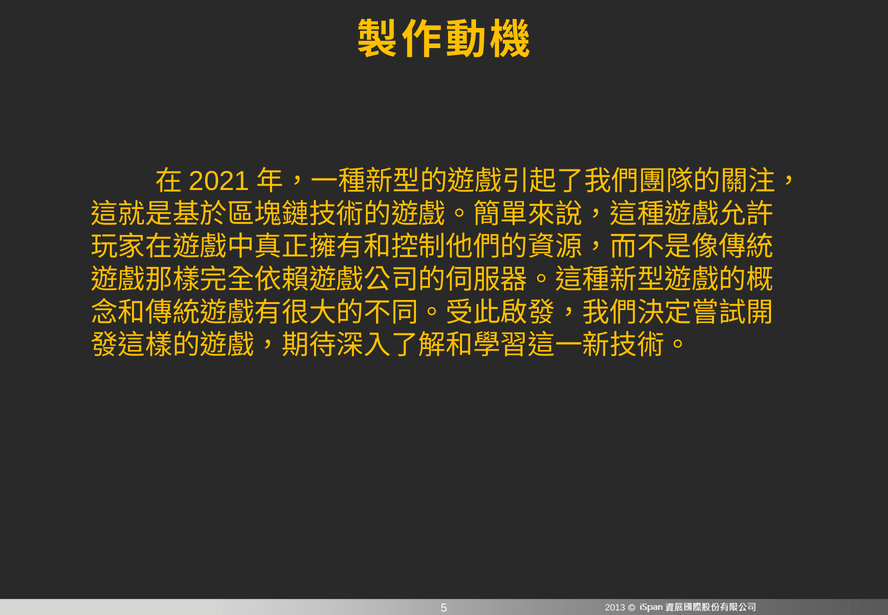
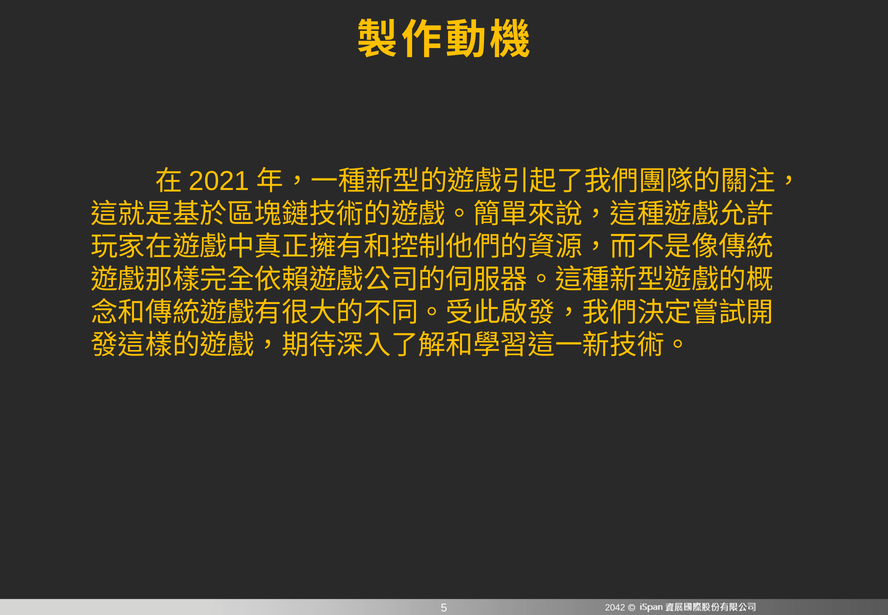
2013: 2013 -> 2042 (615, 608)
